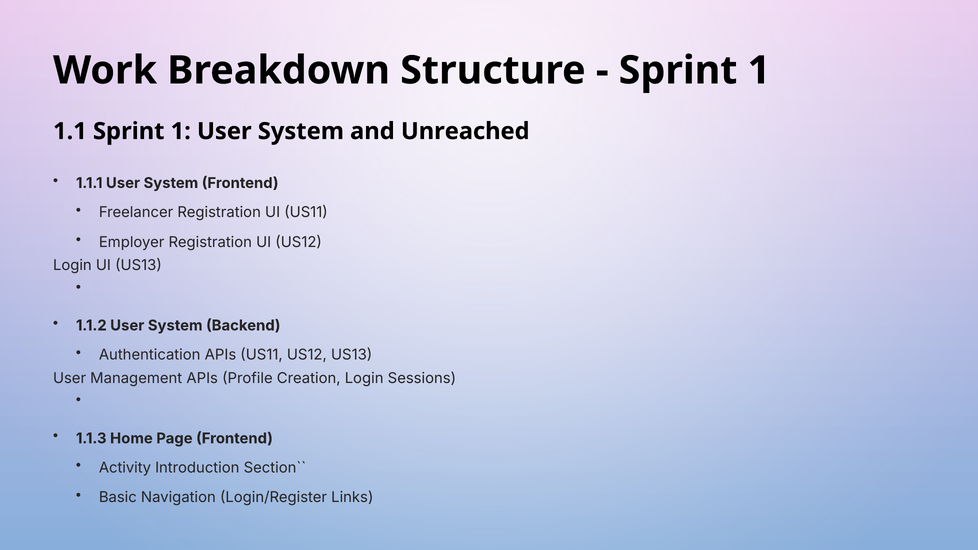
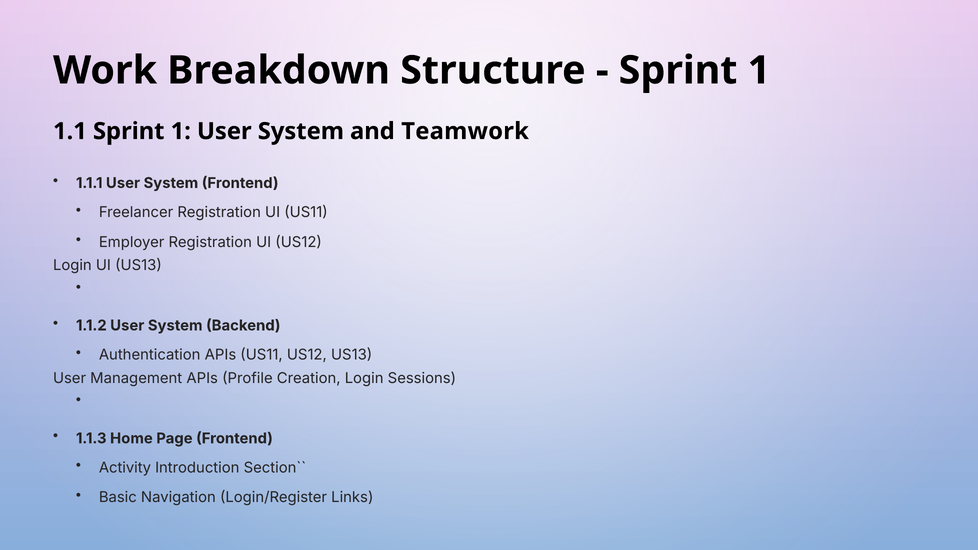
Unreached: Unreached -> Teamwork (465, 131)
